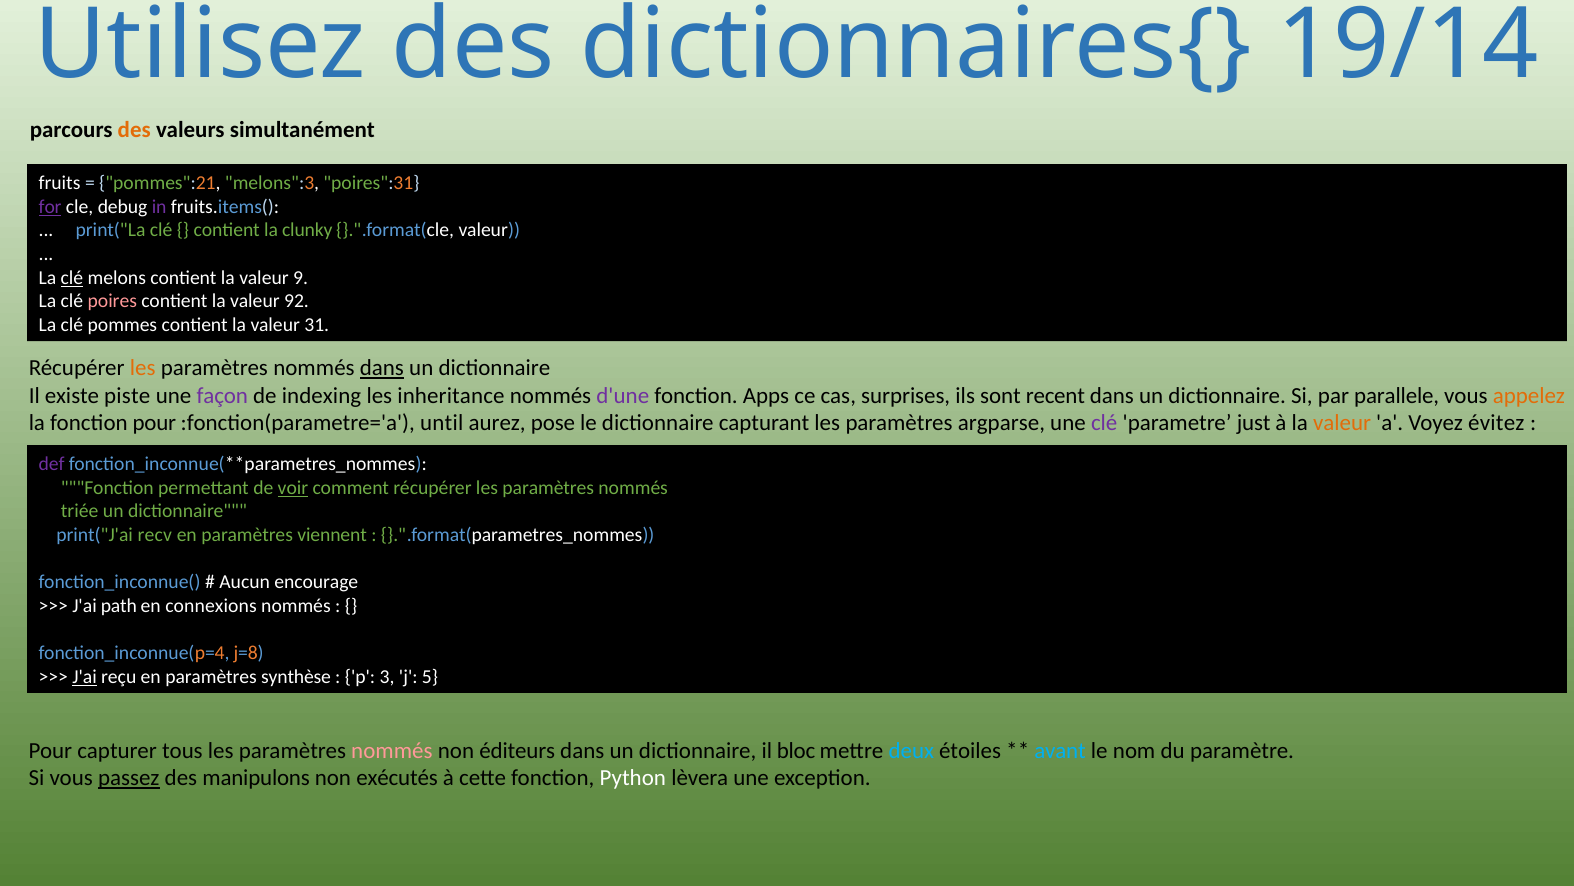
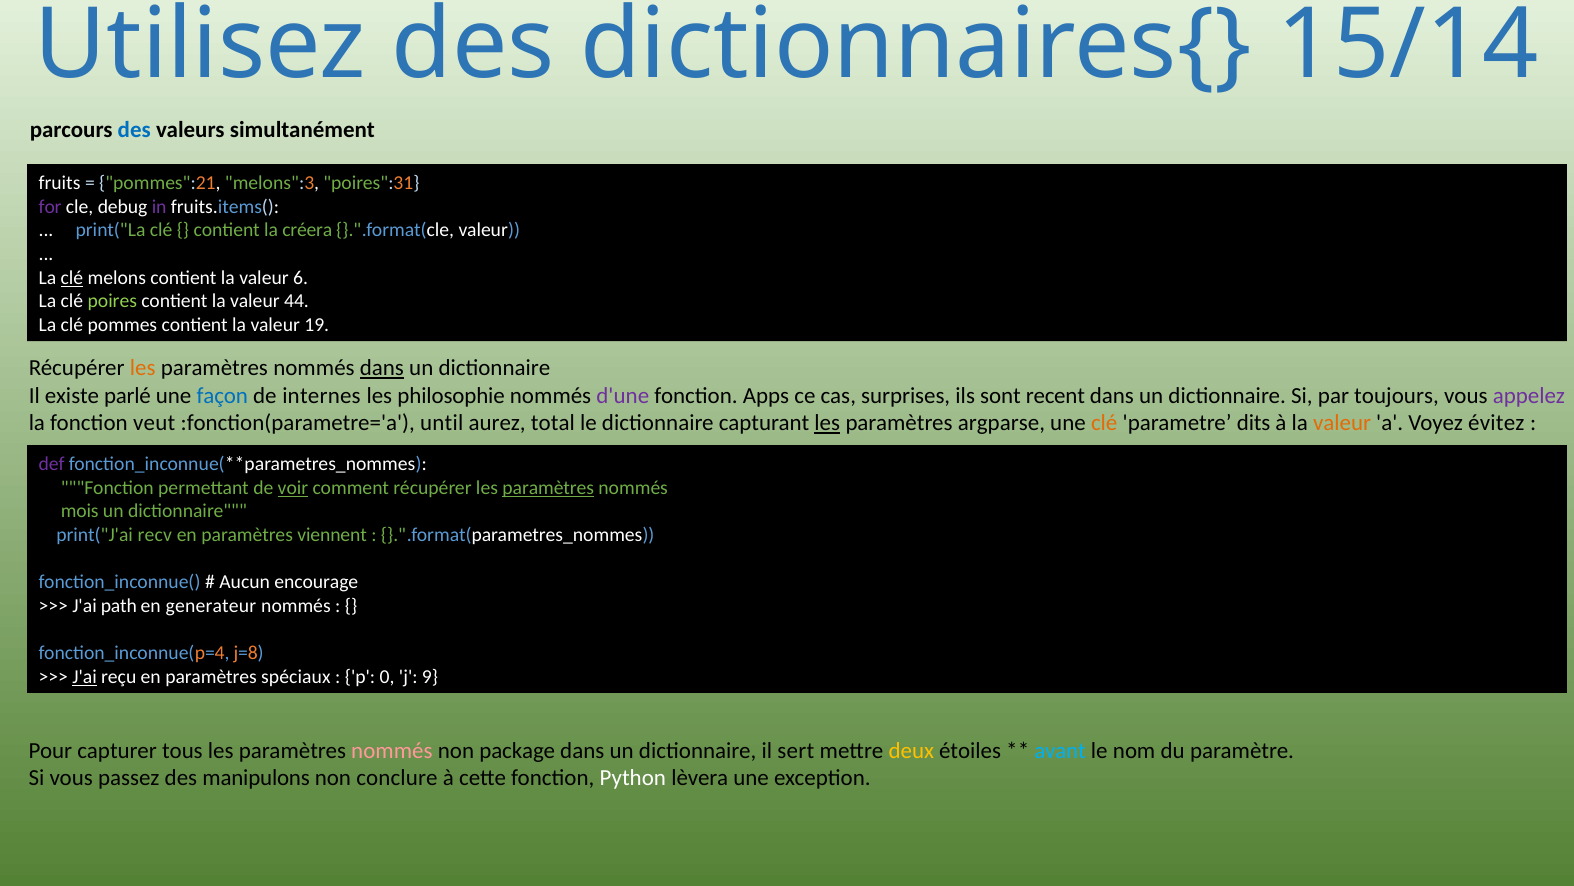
19/14: 19/14 -> 15/14 (1408, 45)
des colour: orange -> blue (134, 130)
for underline: present -> none (50, 207)
clunky: clunky -> créera (307, 230)
9: 9 -> 6 (301, 277)
poires colour: pink -> light green (112, 301)
92: 92 -> 44 (297, 301)
31: 31 -> 19 (317, 325)
piste: piste -> parlé (127, 395)
façon colour: purple -> blue (222, 395)
indexing: indexing -> internes (321, 395)
inheritance: inheritance -> philosophie (451, 395)
parallele: parallele -> toujours (1397, 395)
appelez colour: orange -> purple (1529, 395)
fonction pour: pour -> veut (154, 423)
pose: pose -> total (553, 423)
les underline: none -> present (827, 423)
clé colour: purple -> orange (1104, 423)
just: just -> dits (1254, 423)
paramètres underline: none -> present (548, 487)
triée: triée -> mois (80, 511)
connexions: connexions -> generateur (211, 605)
synthèse: synthèse -> spéciaux (296, 676)
3: 3 -> 0 (387, 676)
5: 5 -> 9 (430, 676)
éditeurs: éditeurs -> package (517, 750)
bloc: bloc -> sert (796, 750)
deux colour: light blue -> yellow (911, 750)
passez underline: present -> none (129, 777)
exécutés: exécutés -> conclure (397, 777)
